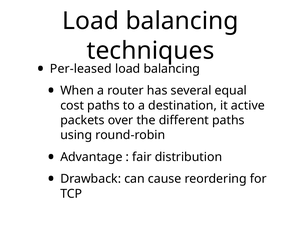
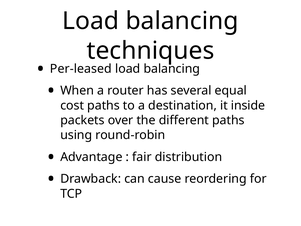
active: active -> inside (248, 105)
